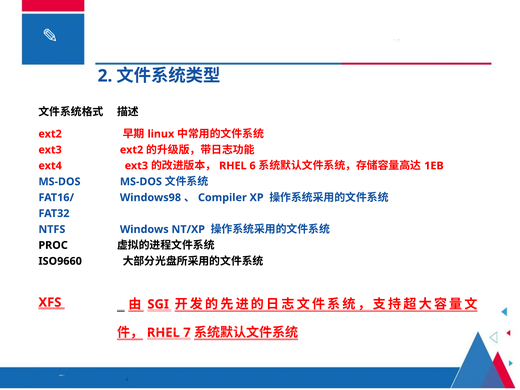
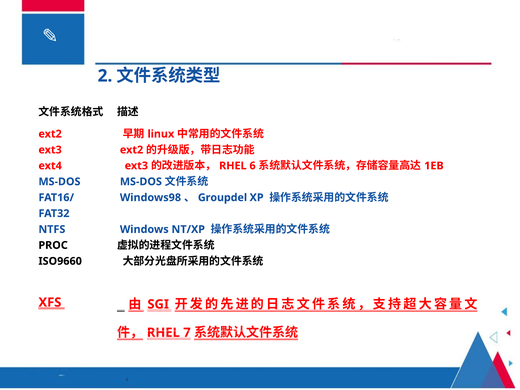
Compiler: Compiler -> Groupdel (222, 198)
